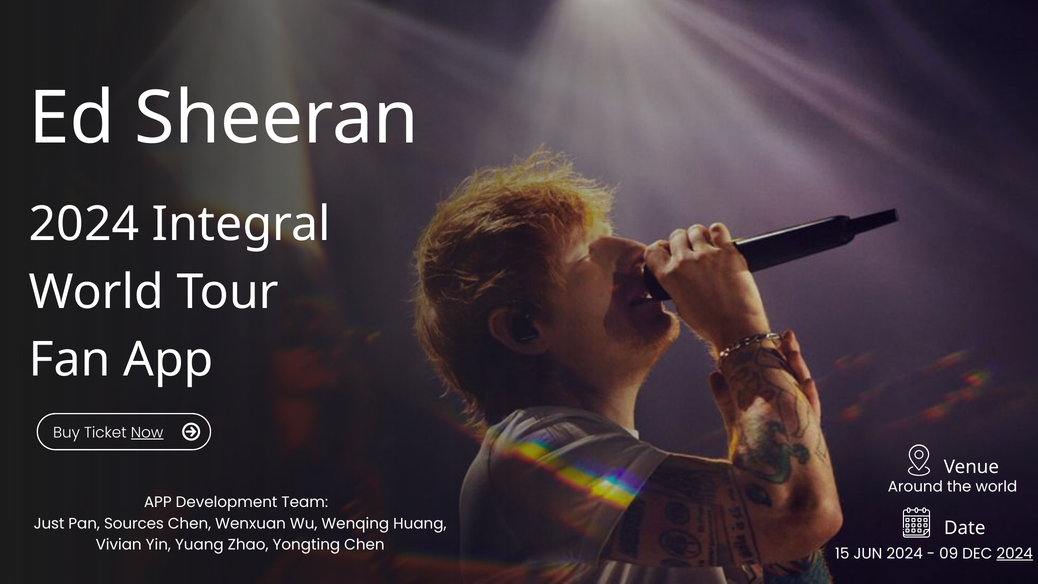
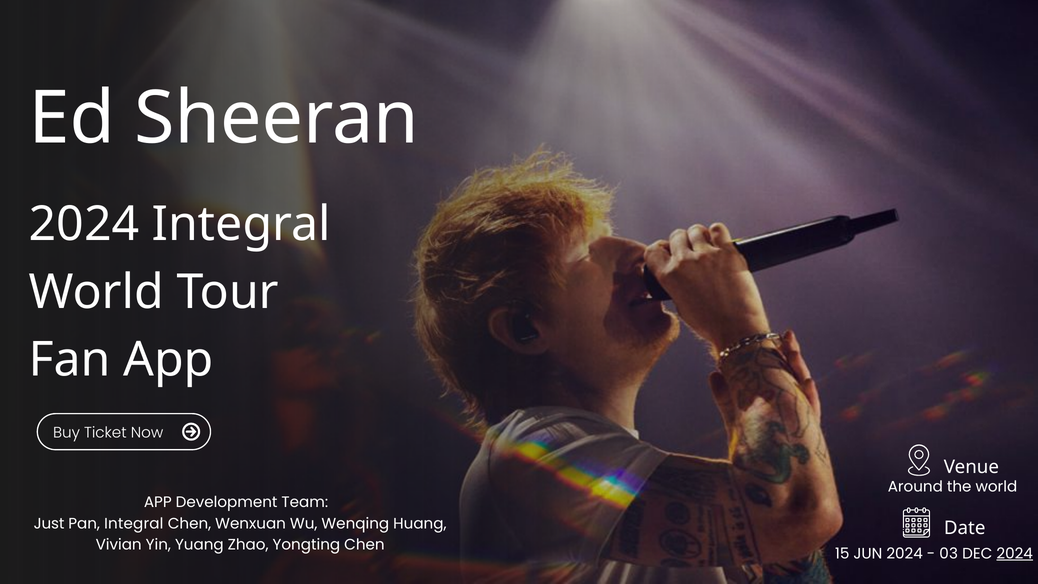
Now underline: present -> none (147, 432)
Pan Sources: Sources -> Integral (134, 523)
09: 09 -> 03 (949, 553)
